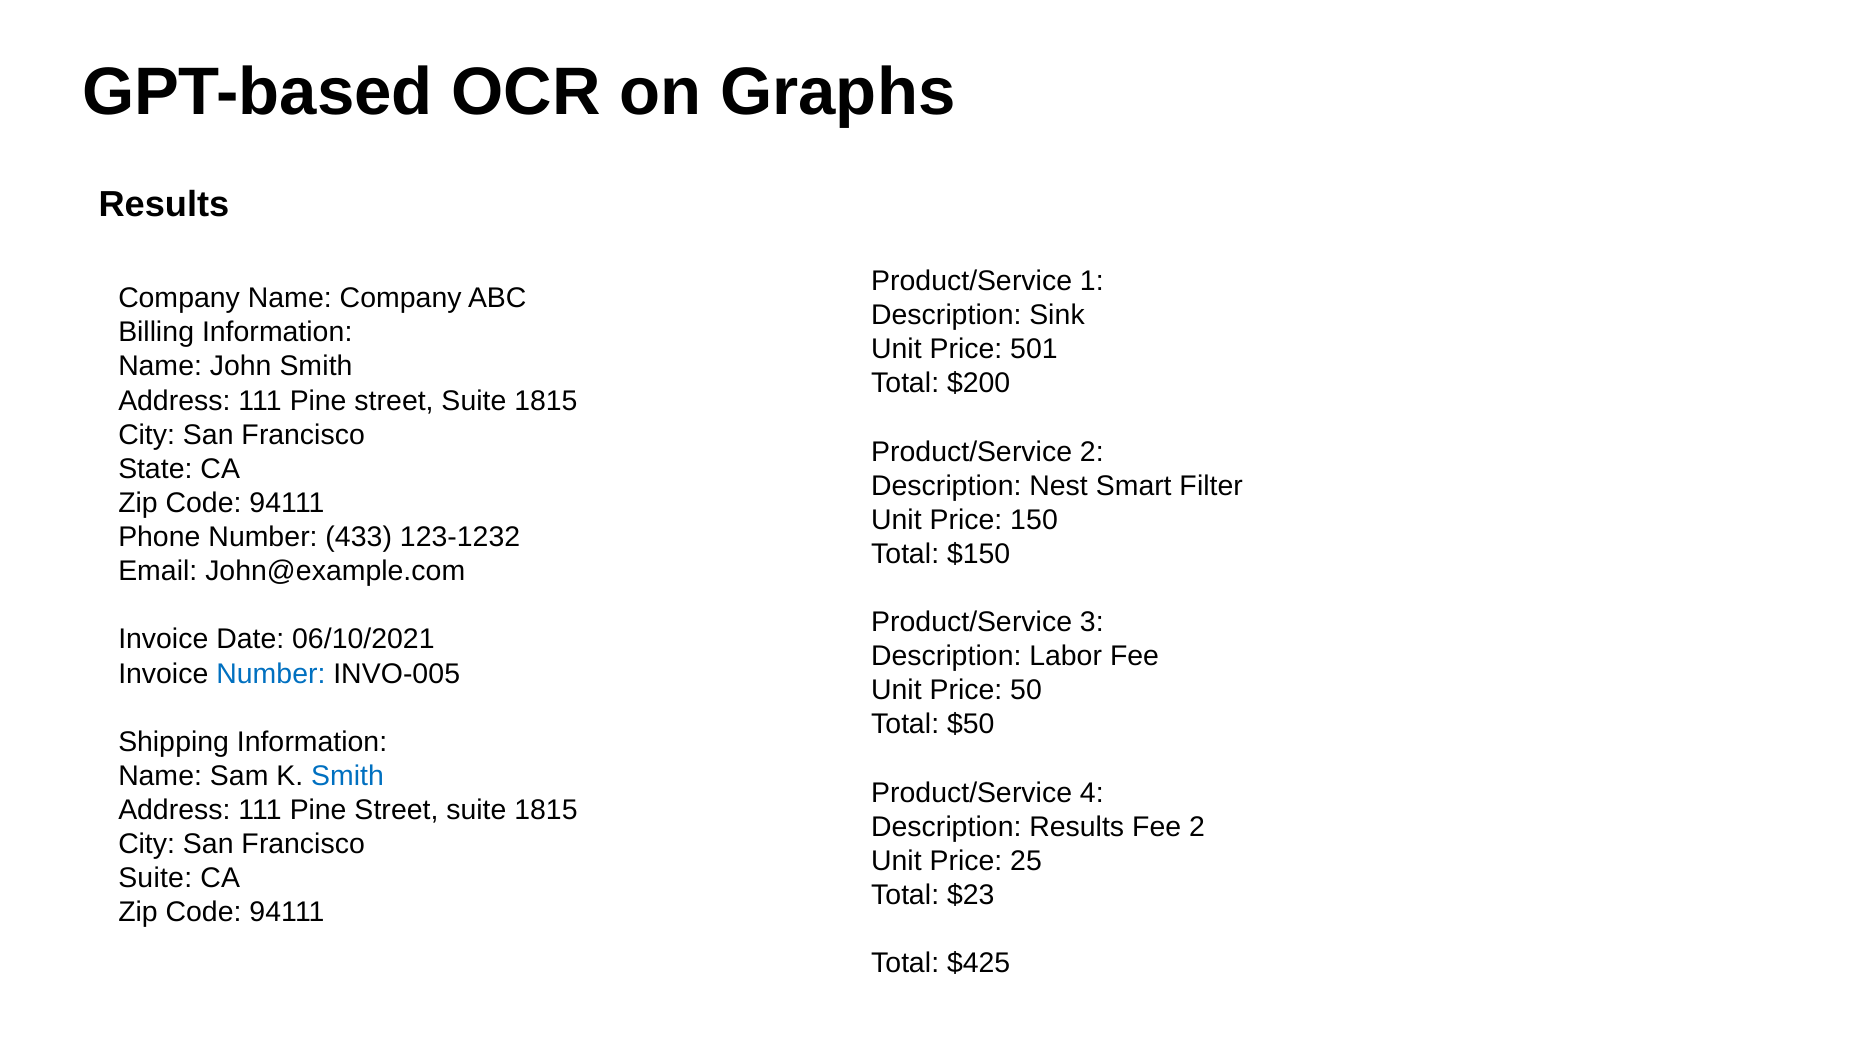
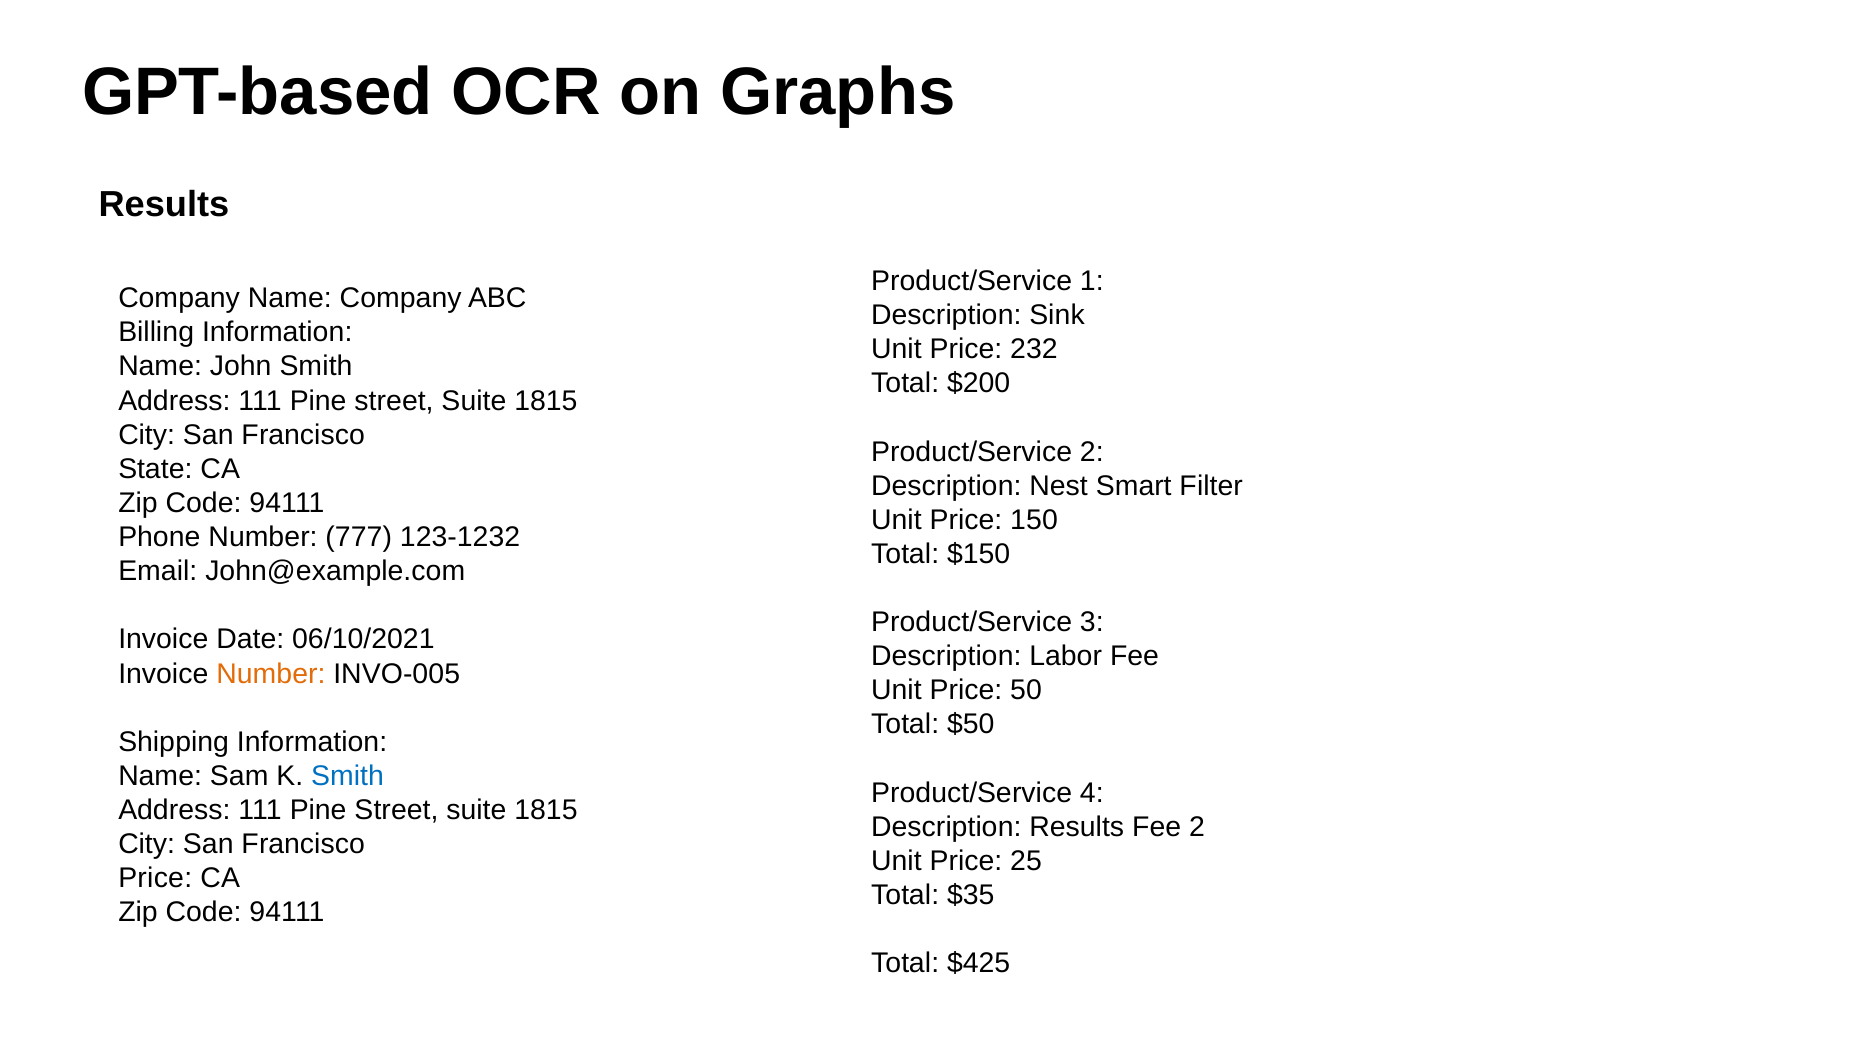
501: 501 -> 232 (1034, 349)
433: 433 -> 777 (359, 537)
Number colour: blue -> orange (271, 674)
Suite: Suite -> Price (155, 879)
$23: $23 -> $35 (971, 895)
